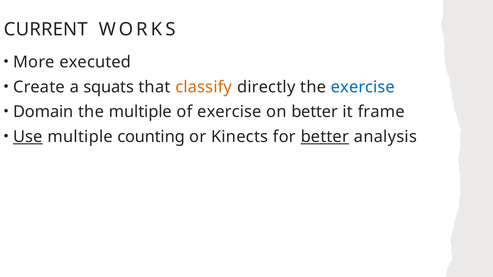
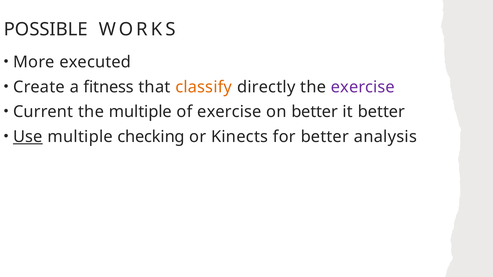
CURRENT: CURRENT -> POSSIBLE (46, 29)
squats: squats -> fitness (109, 87)
exercise colour: blue -> purple (363, 87)
Domain: Domain -> Current (43, 112)
it frame: frame -> better (381, 112)
counting: counting -> checking (151, 137)
better underline: present -> none (325, 137)
